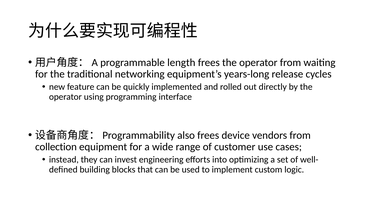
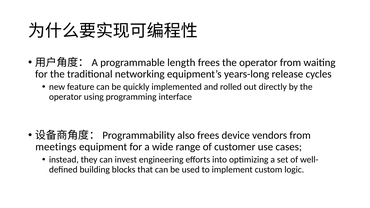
collection: collection -> meetings (56, 147)
